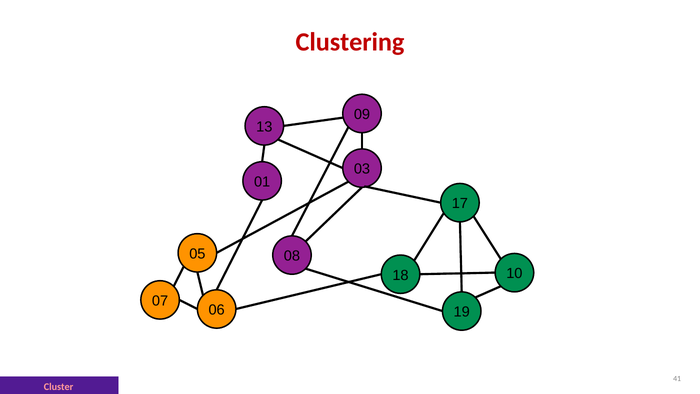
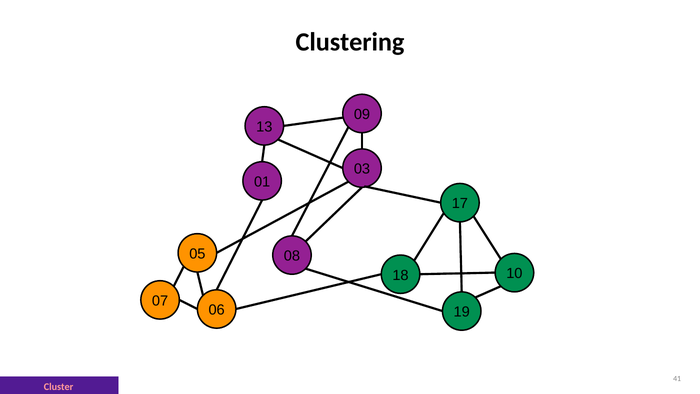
Clustering colour: red -> black (350, 42)
